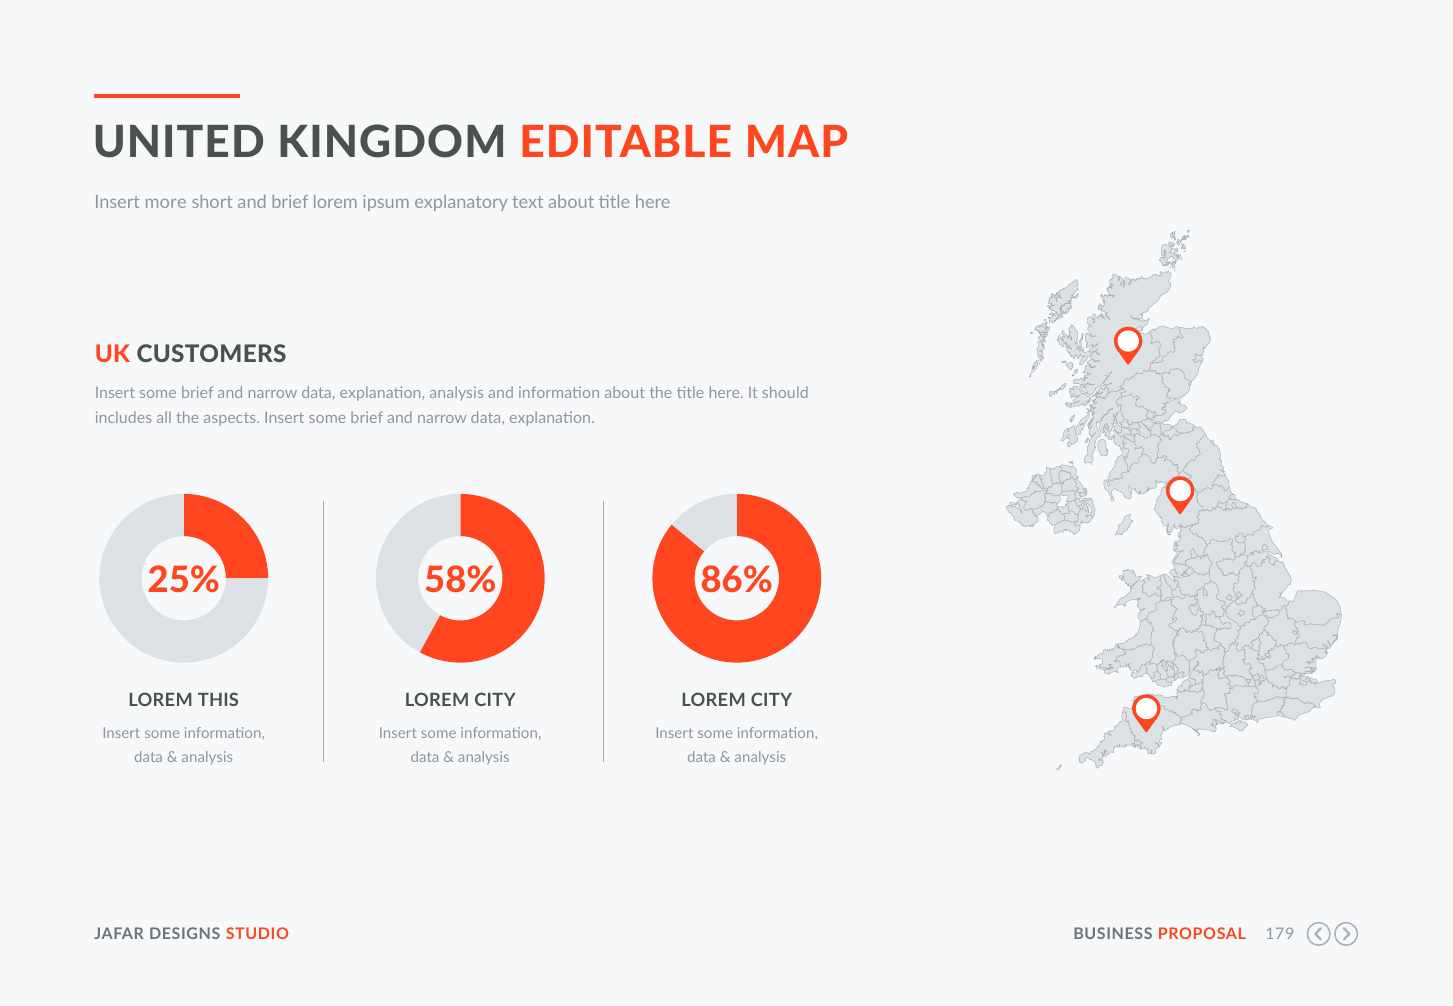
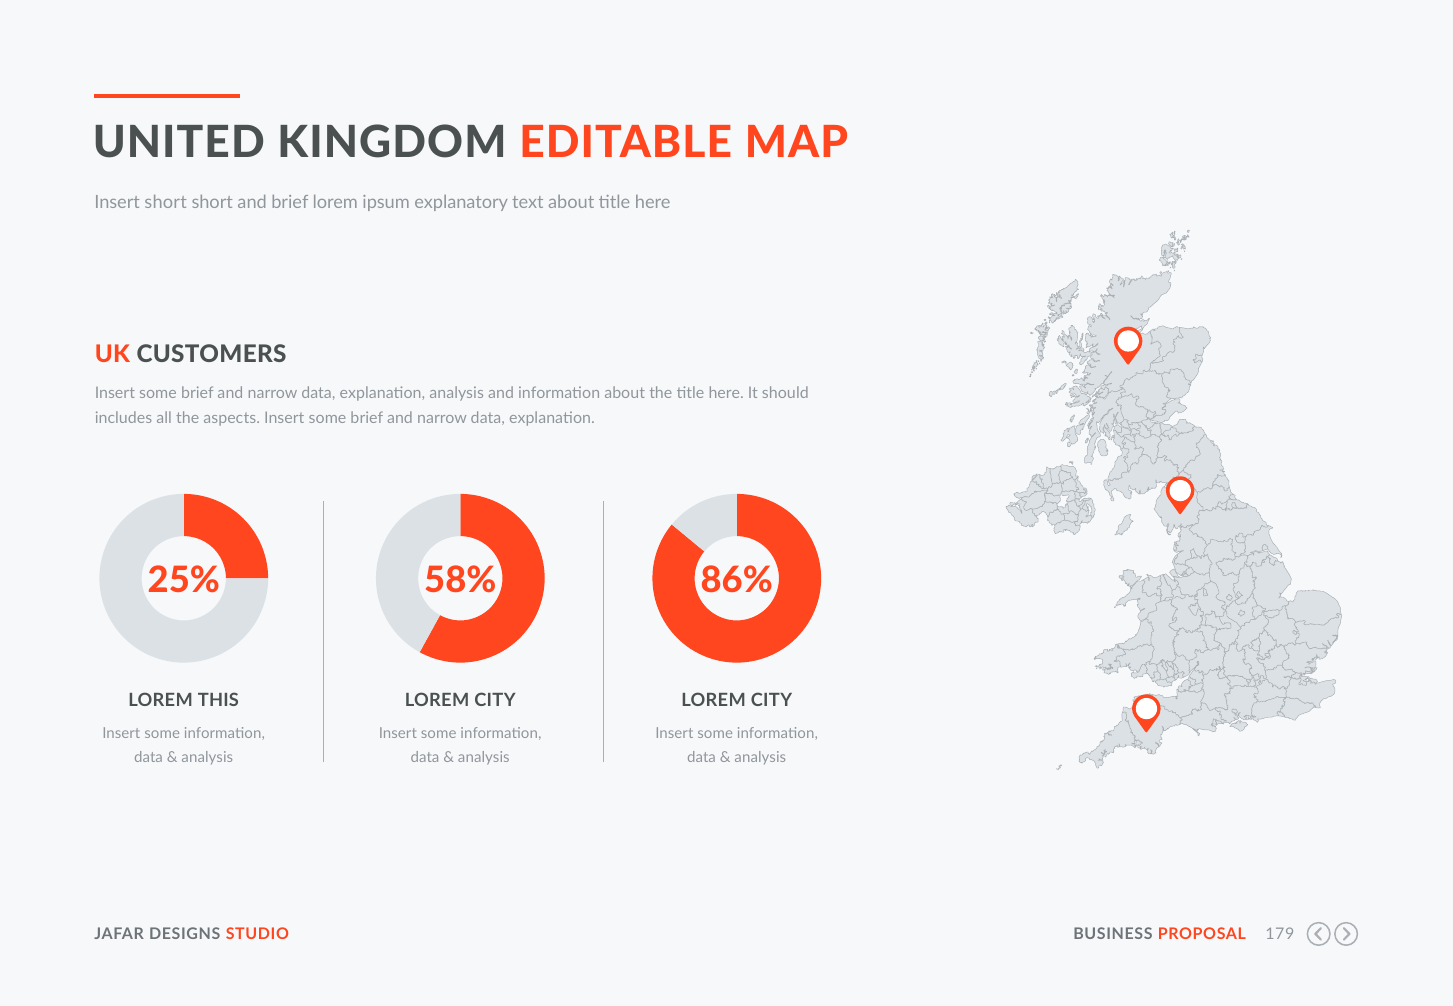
Insert more: more -> short (166, 202)
